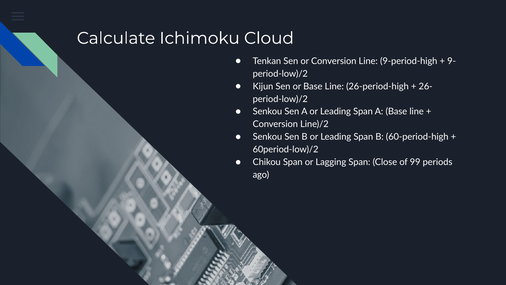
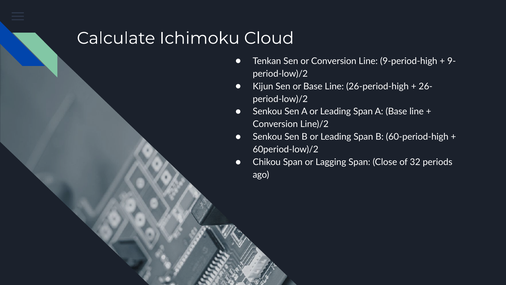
99: 99 -> 32 (415, 162)
